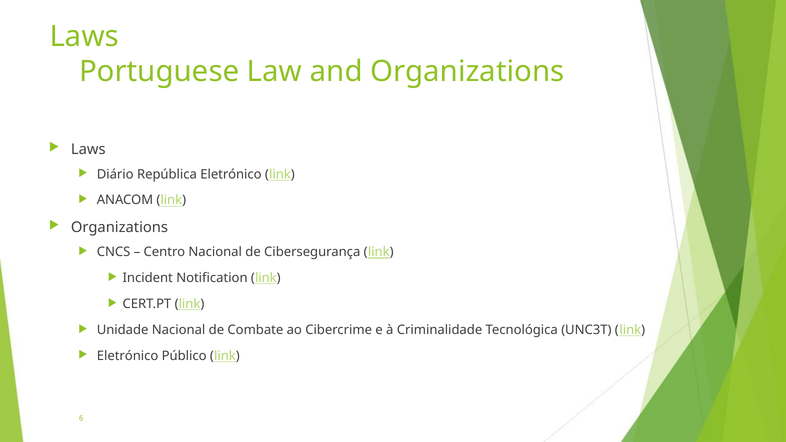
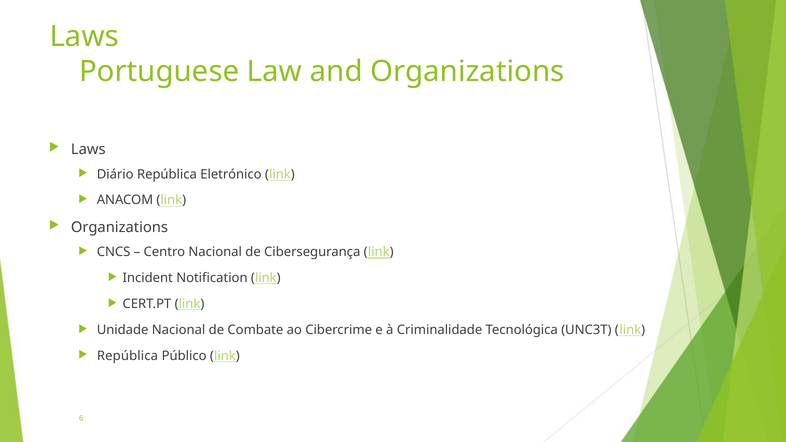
Eletrónico: Eletrónico -> República (128, 356)
